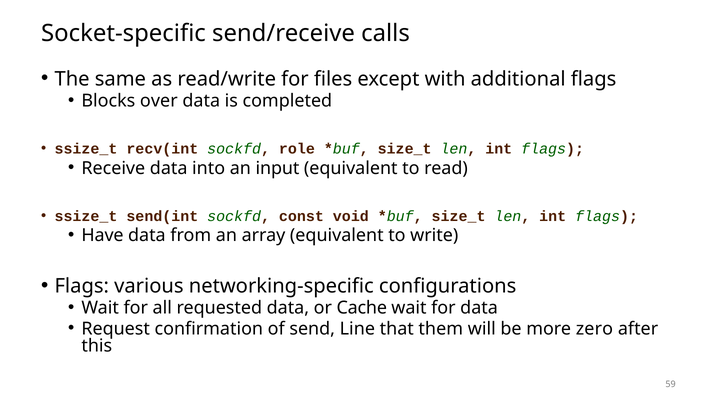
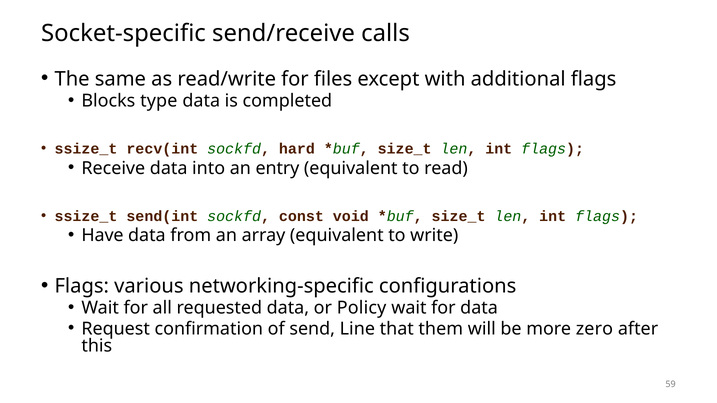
over: over -> type (159, 101)
role: role -> hard (297, 149)
input: input -> entry (277, 168)
Cache: Cache -> Policy (362, 308)
